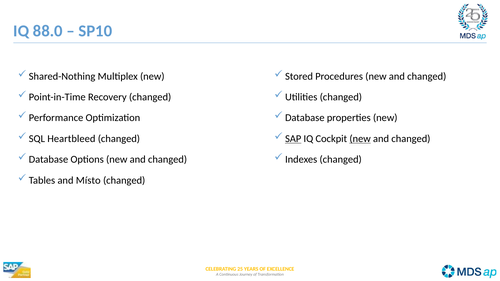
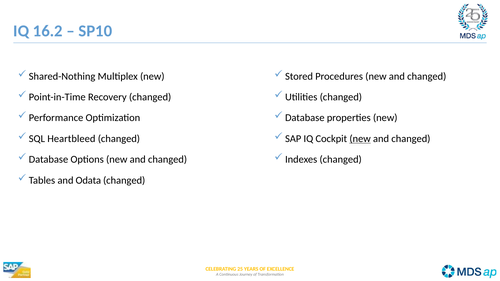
88.0: 88.0 -> 16.2 (48, 31)
SAP underline: present -> none (293, 139)
Místo: Místo -> Odata (88, 180)
